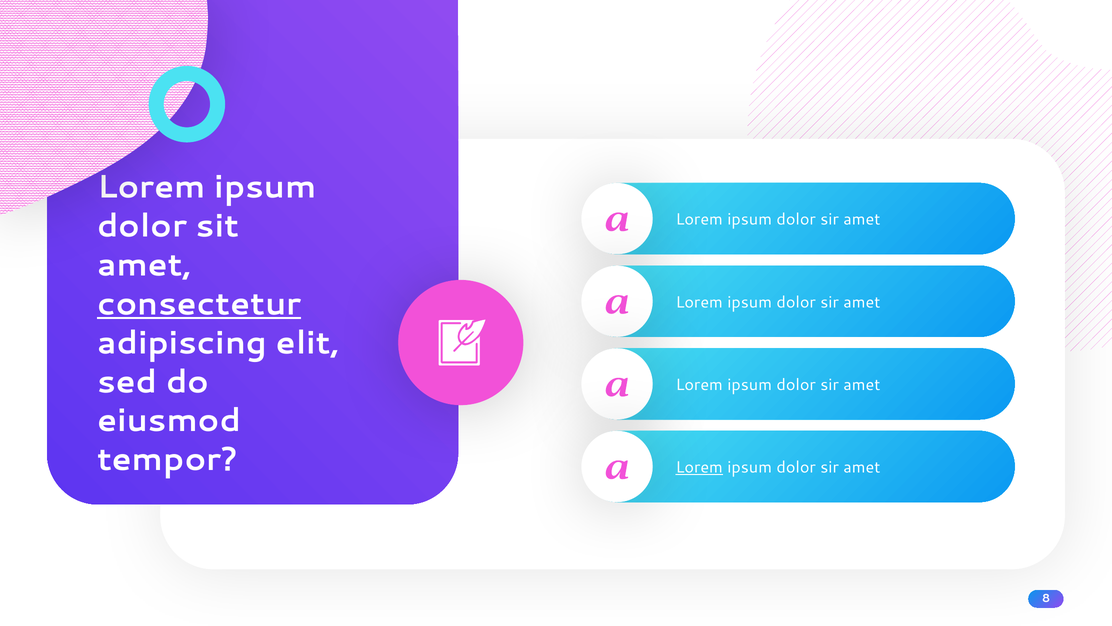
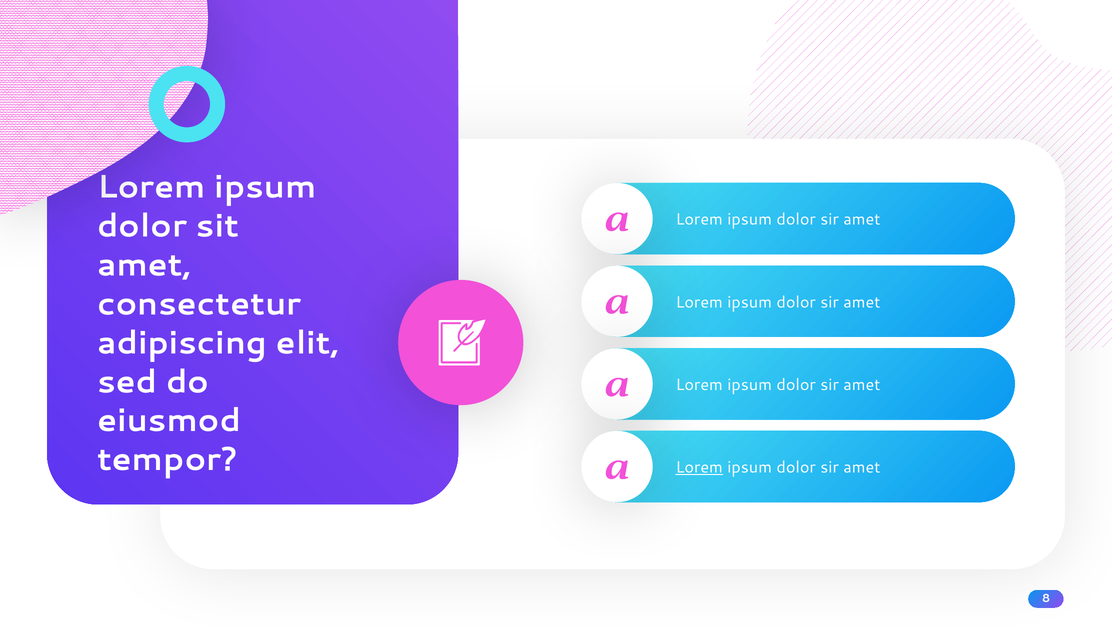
consectetur underline: present -> none (199, 304)
